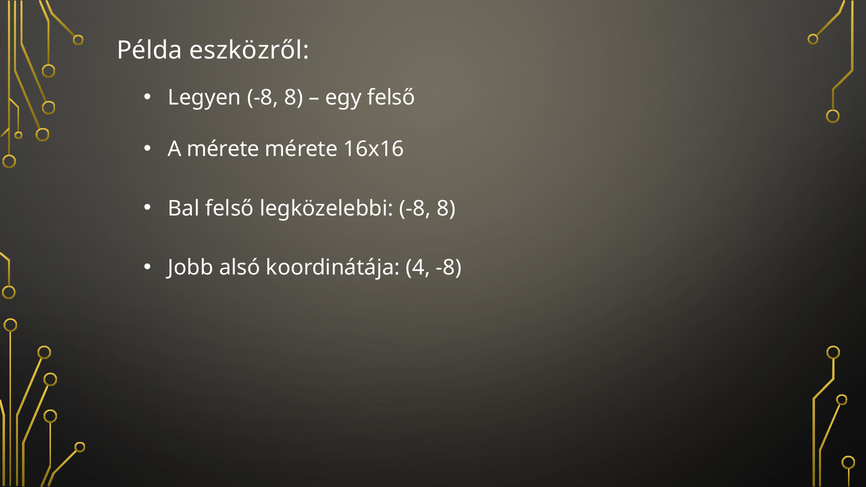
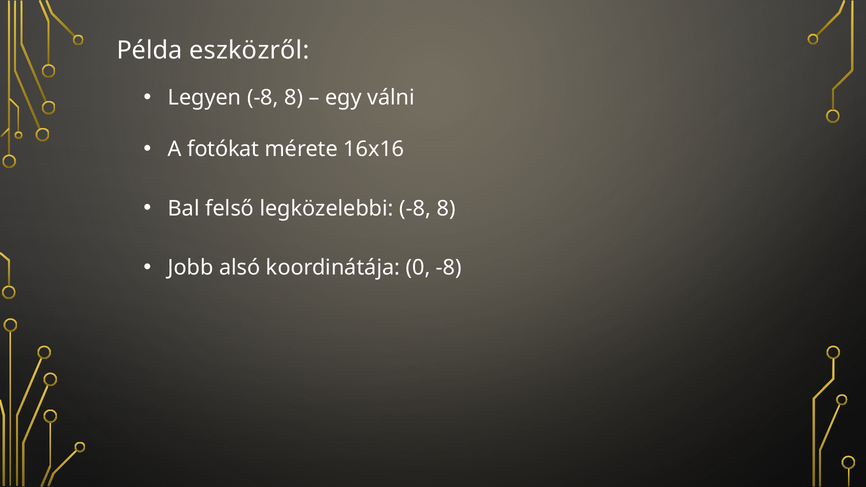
egy felső: felső -> válni (391, 98)
A mérete: mérete -> fotókat (223, 149)
4: 4 -> 0 (418, 268)
